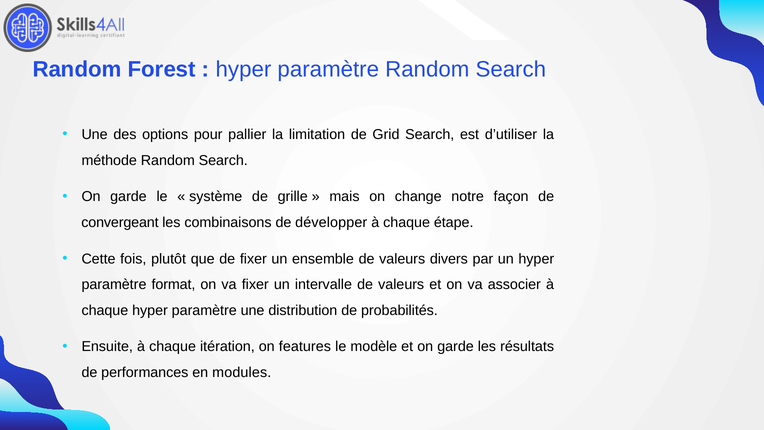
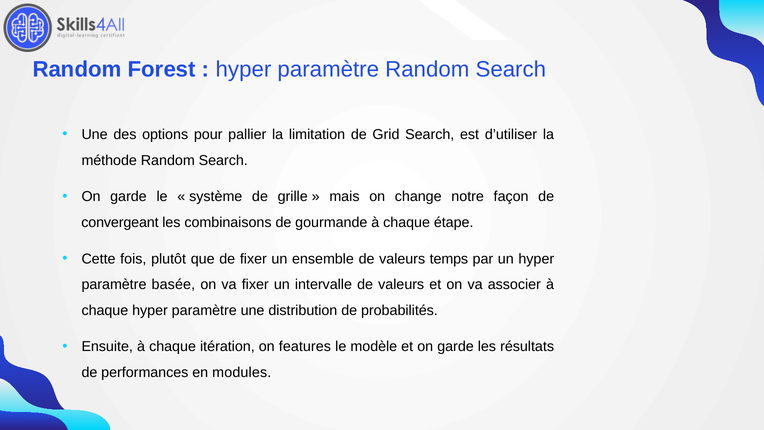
développer: développer -> gourmande (331, 222)
divers: divers -> temps (449, 259)
format: format -> basée (173, 284)
